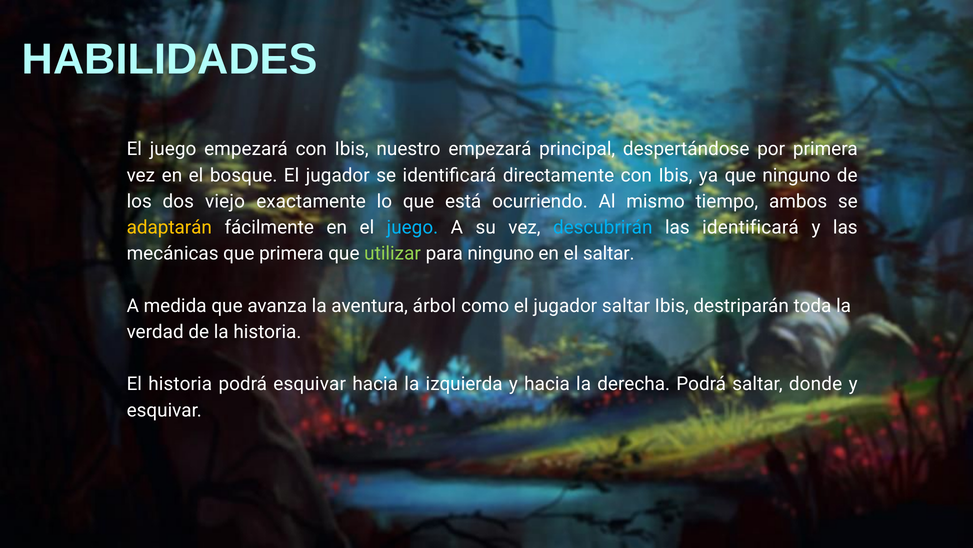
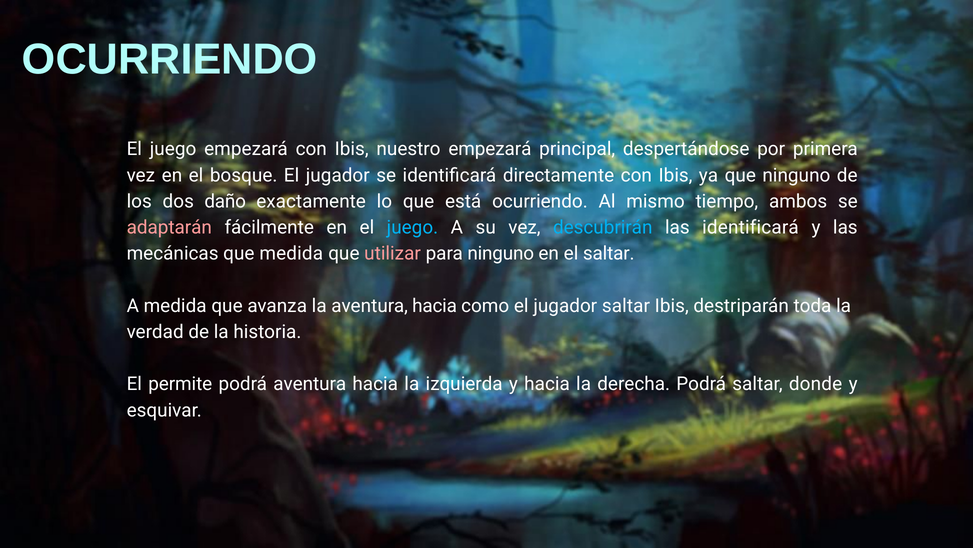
HABILIDADES: HABILIDADES -> OCURRIENDO (170, 59)
viejo: viejo -> daño (225, 201)
adaptarán colour: yellow -> pink (169, 227)
que primera: primera -> medida (291, 253)
utilizar colour: light green -> pink (393, 253)
la aventura árbol: árbol -> hacia (435, 305)
El historia: historia -> permite (180, 384)
podrá esquivar: esquivar -> aventura (310, 384)
